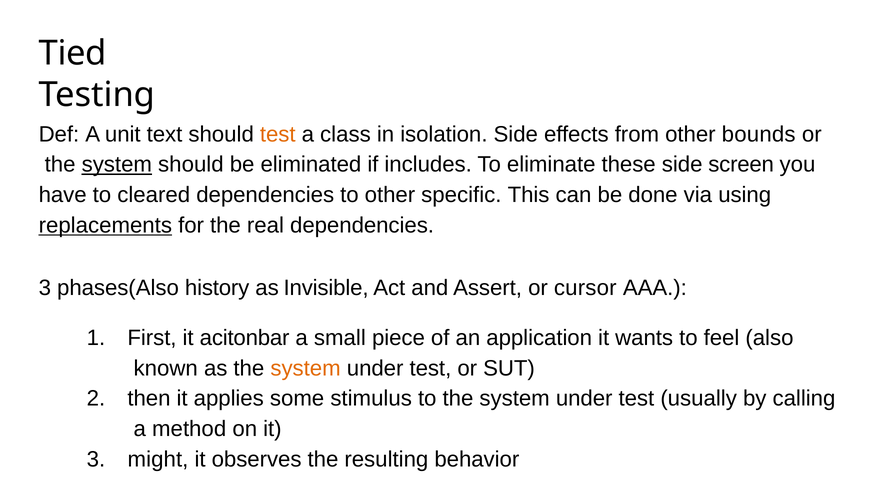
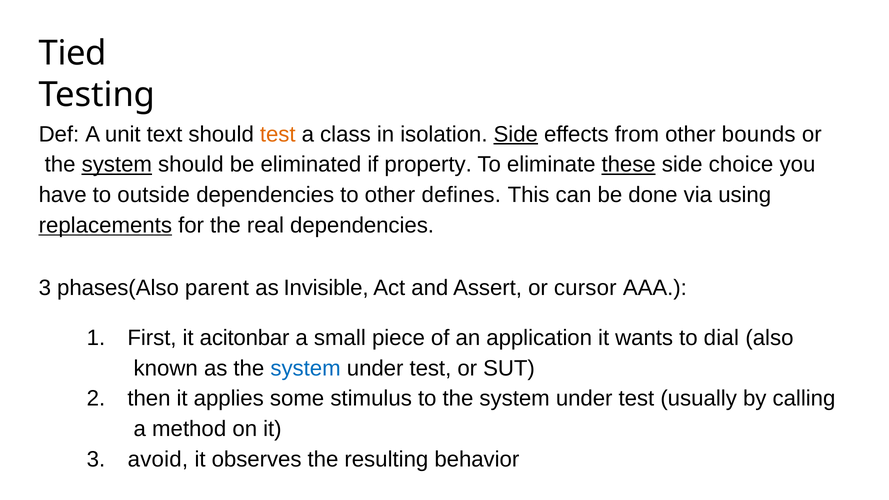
Side underline: none -> present (516, 134)
includes: includes -> property (428, 165)
these underline: none -> present (629, 165)
screen: screen -> choice (741, 165)
cleared: cleared -> outside (154, 195)
specific: specific -> defines (461, 195)
history: history -> parent (217, 288)
feel: feel -> dial (721, 338)
system colour: orange -> blue (306, 368)
might: might -> avoid (158, 460)
